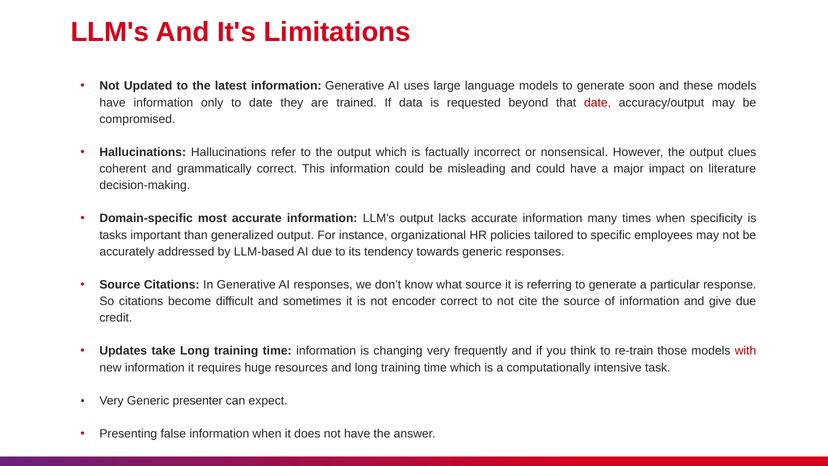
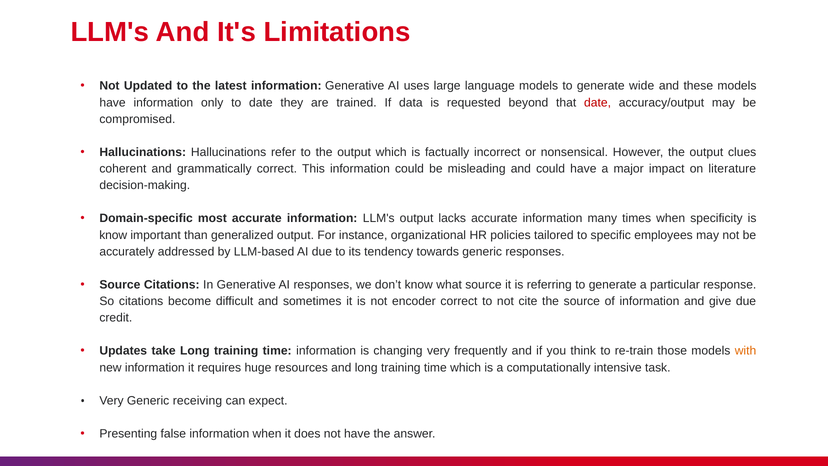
soon: soon -> wide (642, 86)
tasks: tasks -> know (113, 235)
with colour: red -> orange (746, 351)
presenter: presenter -> receiving (197, 400)
